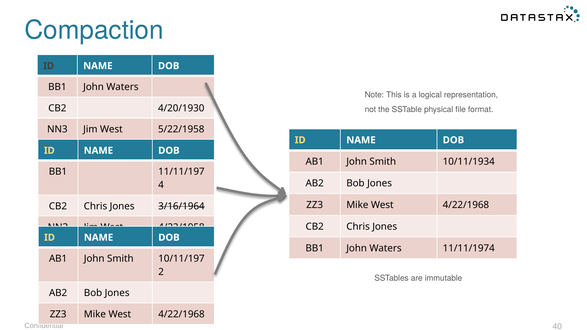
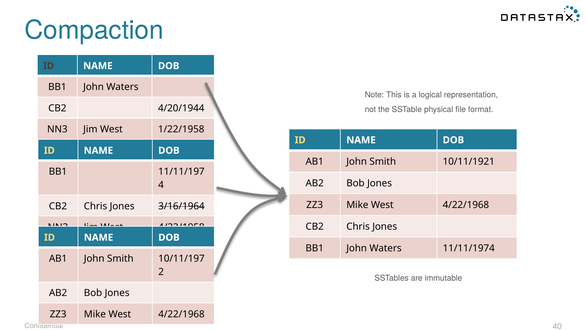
4/20/1930: 4/20/1930 -> 4/20/1944 (181, 108)
5/22/1958: 5/22/1958 -> 1/22/1958 (181, 129)
10/11/1934: 10/11/1934 -> 10/11/1921 (469, 162)
